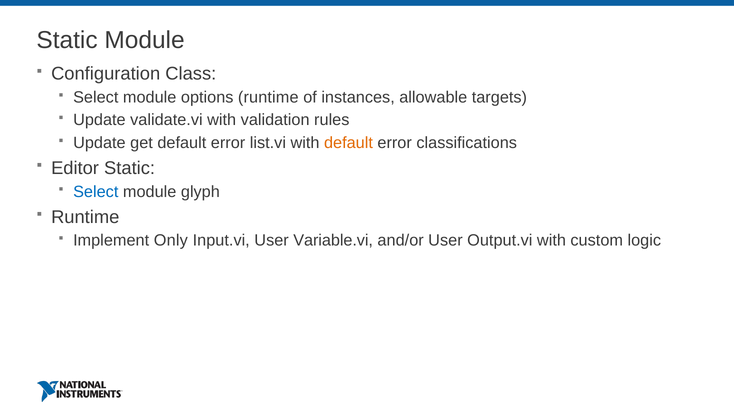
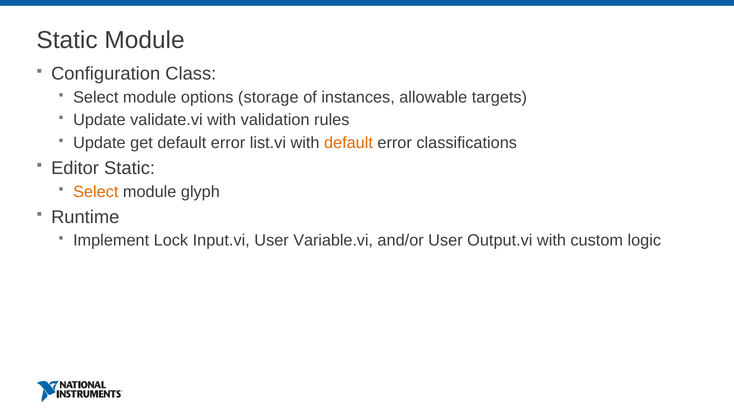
options runtime: runtime -> storage (268, 97)
Select colour: blue -> orange (96, 192)
Only: Only -> Lock (171, 240)
